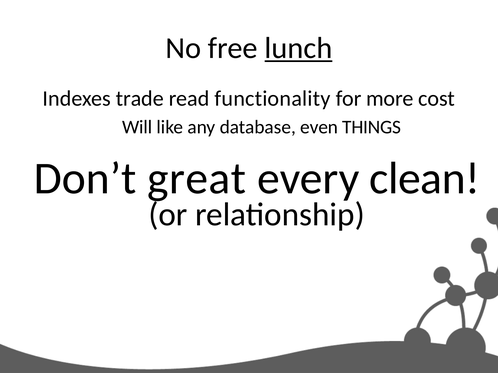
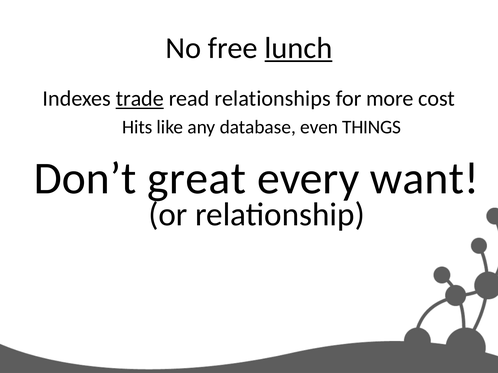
trade underline: none -> present (140, 99)
functionality: functionality -> relationships (273, 99)
Will: Will -> Hits (137, 127)
clean: clean -> want (424, 179)
